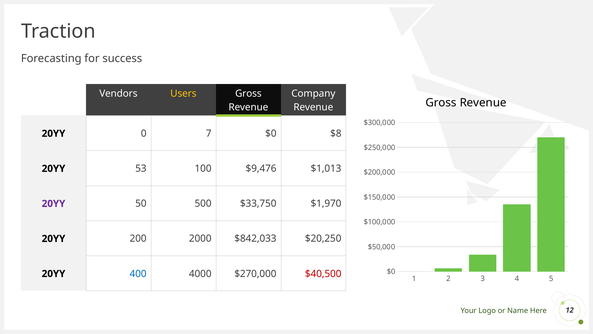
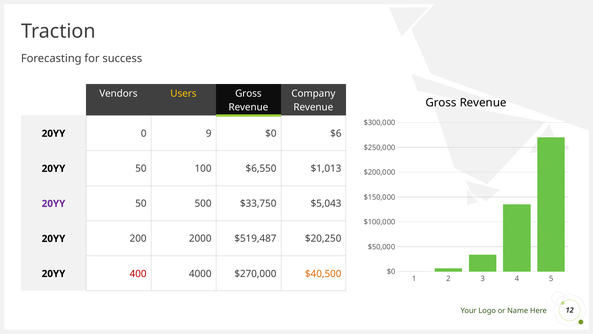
7: 7 -> 9 (209, 133)
$8: $8 -> $6 (336, 133)
53: 53 -> 50 (141, 168)
$9,476: $9,476 -> $6,550 (261, 168)
$1,970: $1,970 -> $5,043 (326, 203)
$842,033: $842,033 -> $519,487 (255, 238)
400 colour: blue -> red (138, 273)
$40,500 colour: red -> orange (323, 273)
